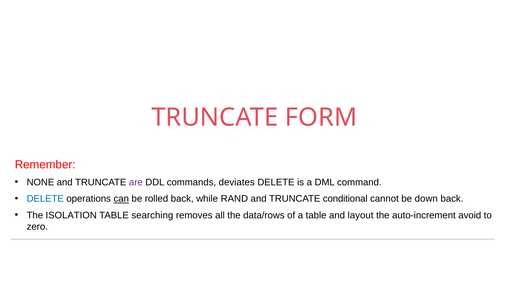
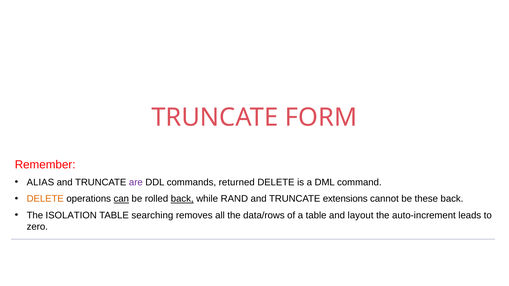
NONE: NONE -> ALIAS (40, 183)
deviates: deviates -> returned (237, 183)
DELETE colour: blue -> orange (45, 199)
back underline: none -> present (182, 199)
conditional: conditional -> extensions (345, 199)
down: down -> these (426, 199)
avoid: avoid -> leads (470, 216)
